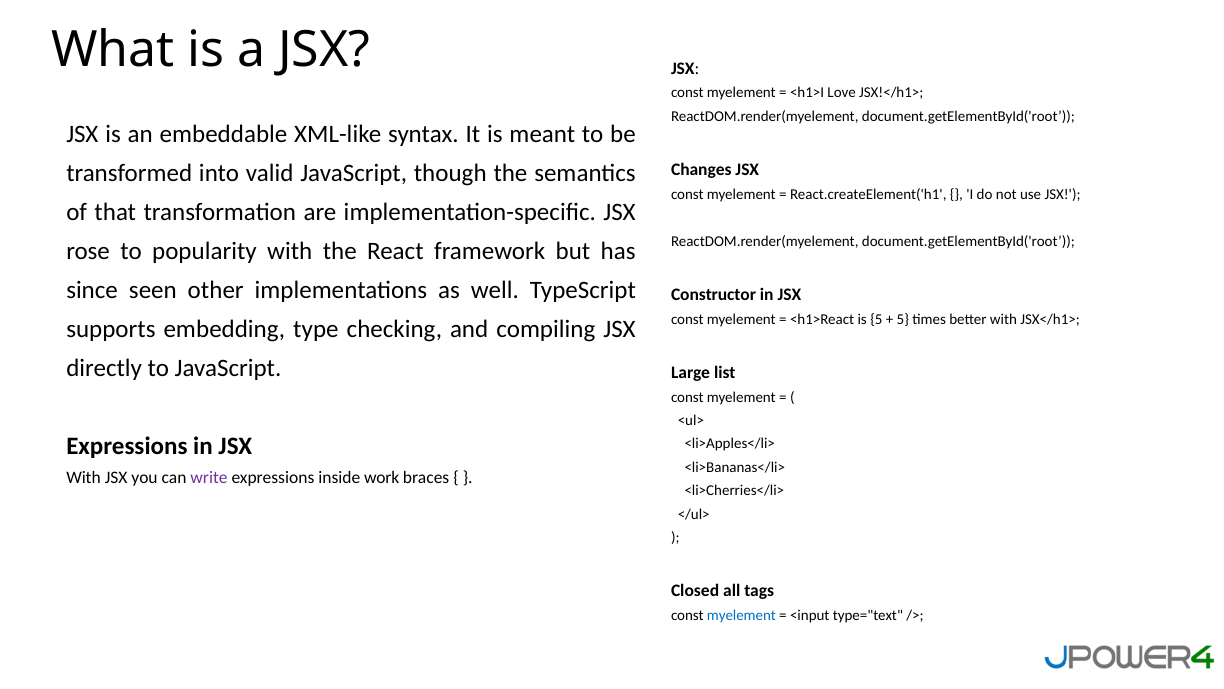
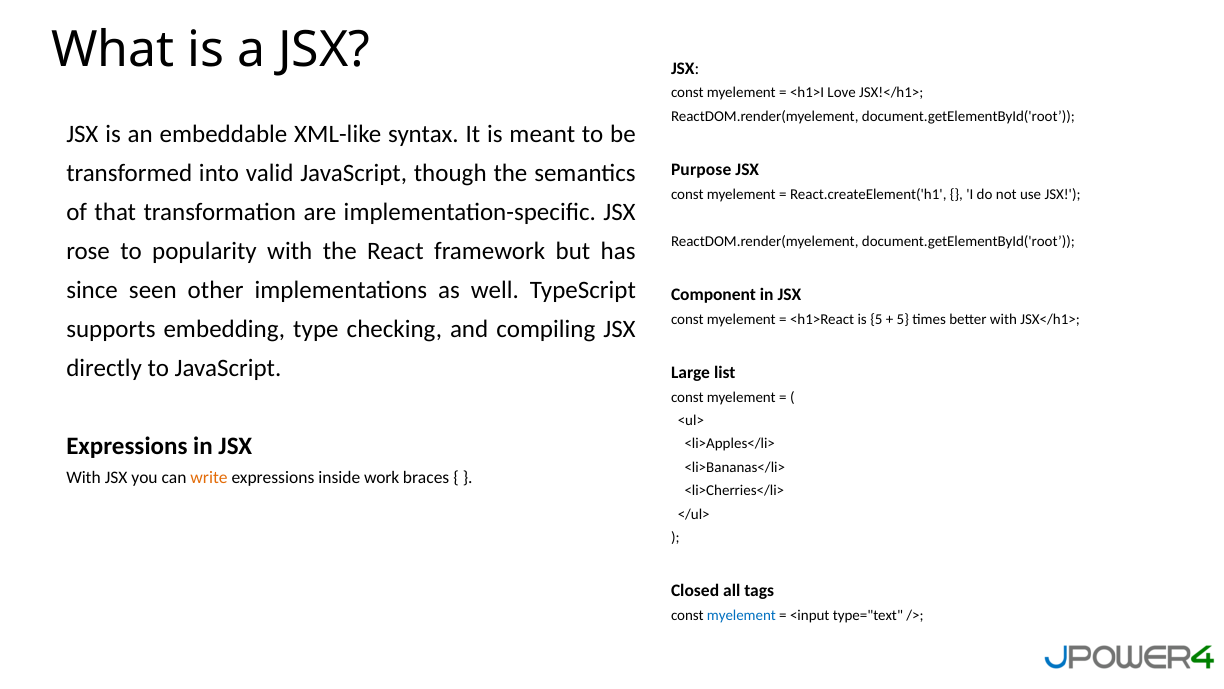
Changes: Changes -> Purpose (701, 170)
Constructor: Constructor -> Component (713, 294)
write colour: purple -> orange (209, 478)
